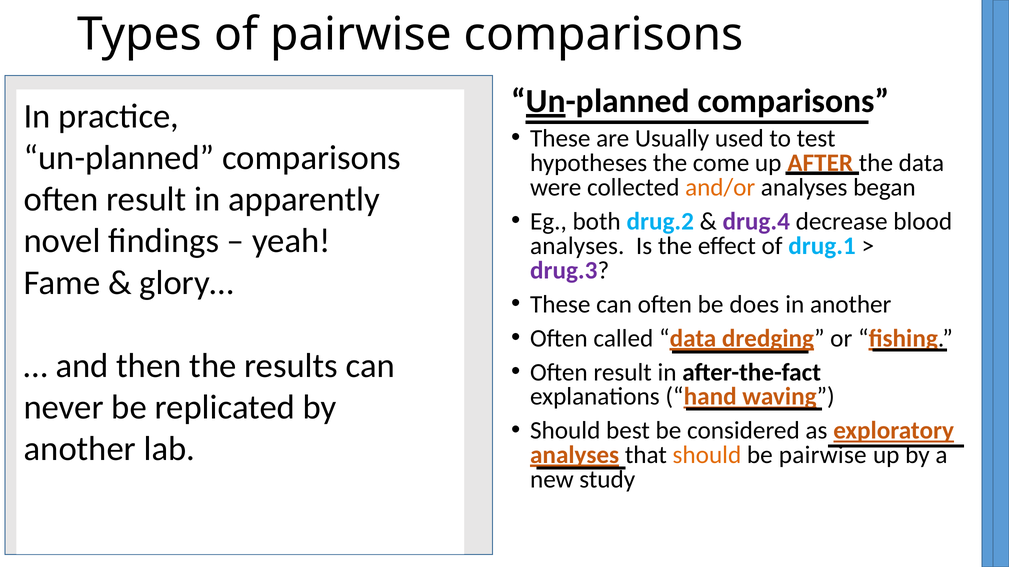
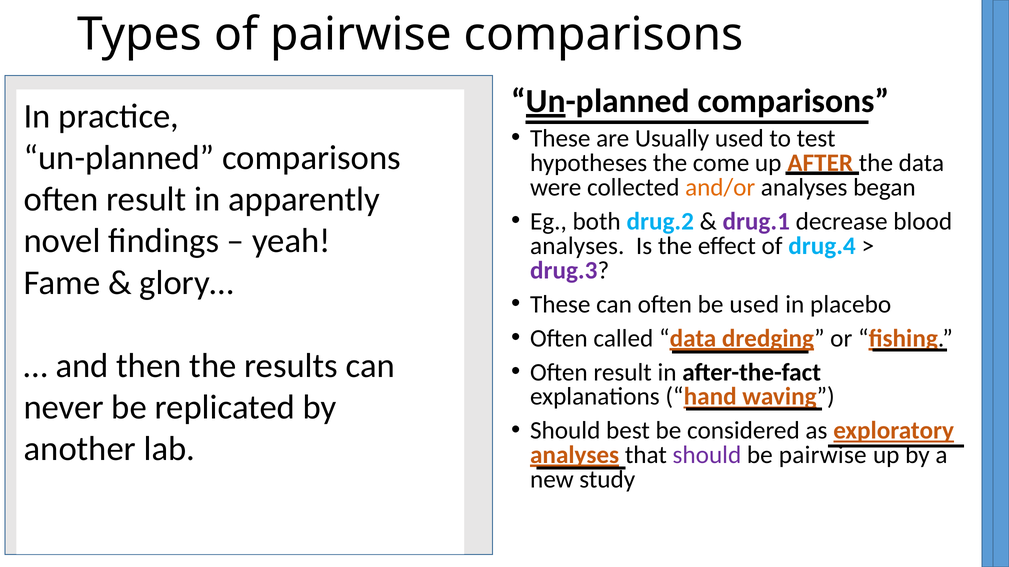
drug.4: drug.4 -> drug.1 (756, 222)
of drug.1: drug.1 -> drug.4 (822, 246)
be does: does -> used (754, 305)
in another: another -> placebo (851, 305)
should colour: orange -> purple (707, 456)
